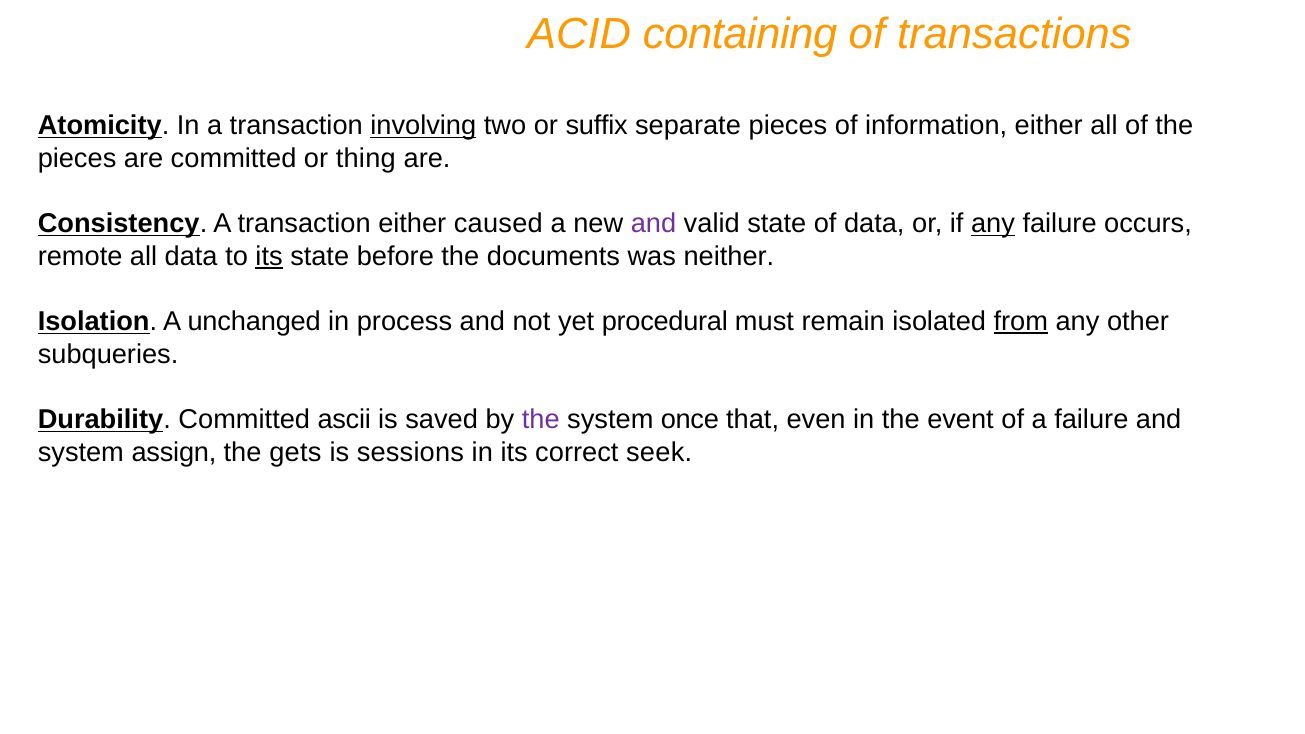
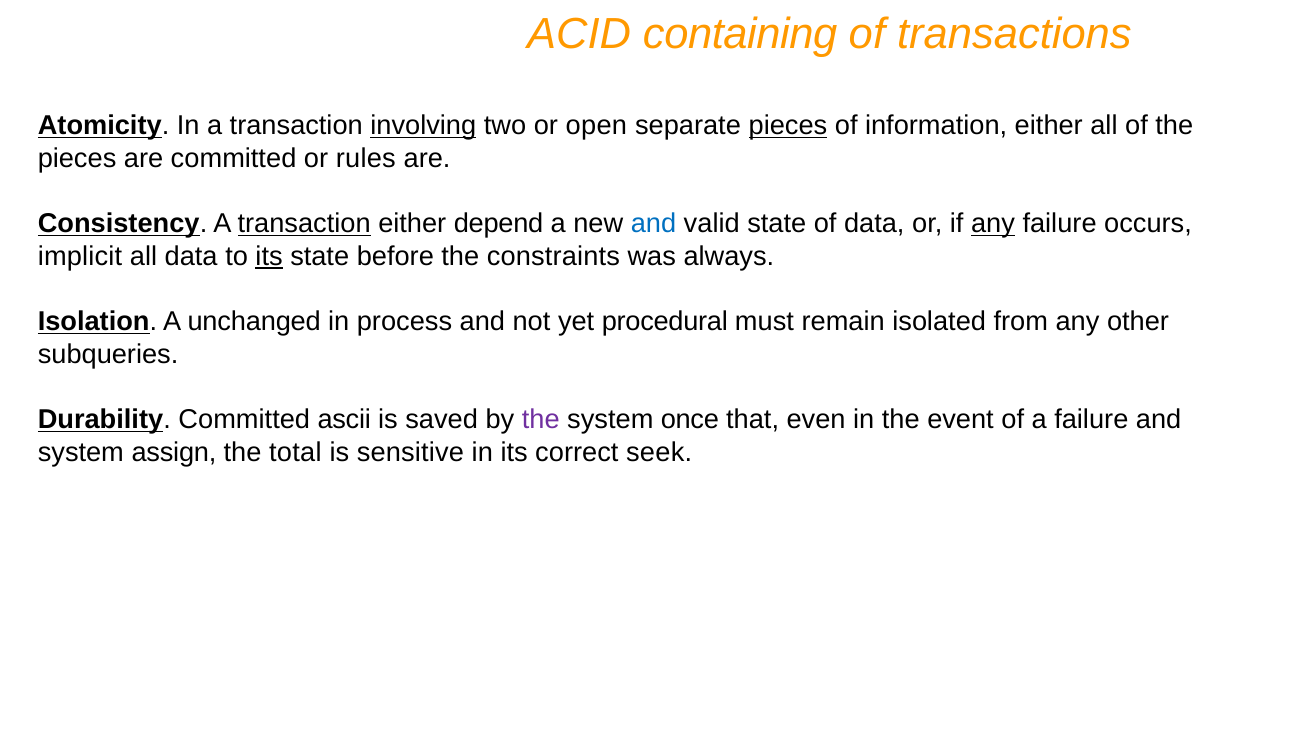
suffix: suffix -> open (596, 126)
pieces underline: none -> present (788, 126)
thing: thing -> rules (366, 158)
transaction underline: none -> present (304, 224)
caused: caused -> depend (499, 224)
and colour: purple -> blue (653, 224)
remote: remote -> implicit (80, 256)
documents: documents -> constraints (553, 256)
neither: neither -> always (729, 256)
from underline: present -> none (1021, 322)
gets: gets -> total (295, 452)
sessions: sessions -> sensitive (410, 452)
